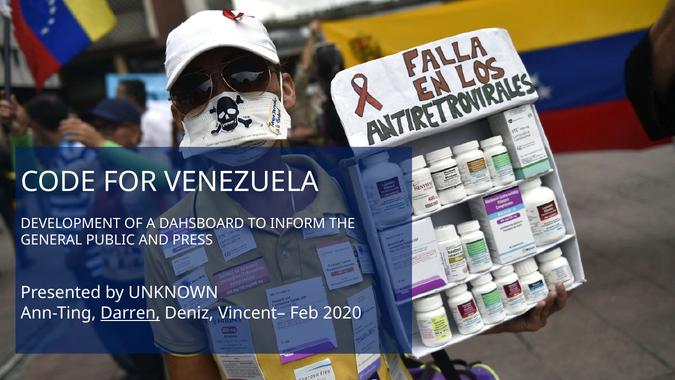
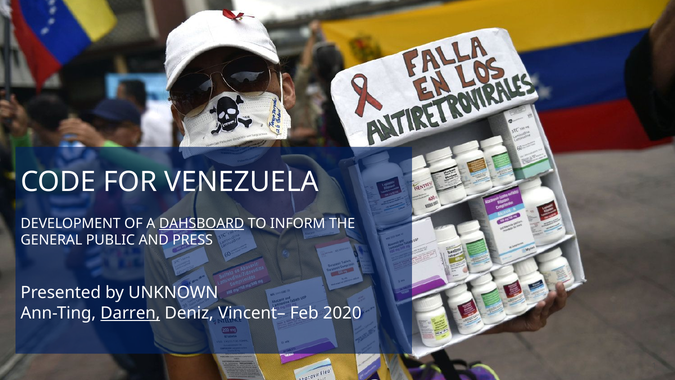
DAHSBOARD underline: none -> present (202, 223)
